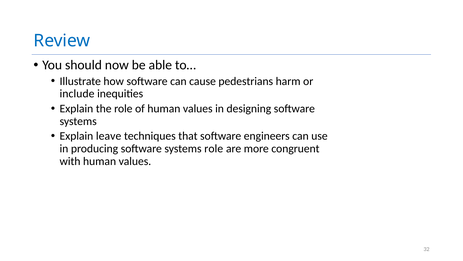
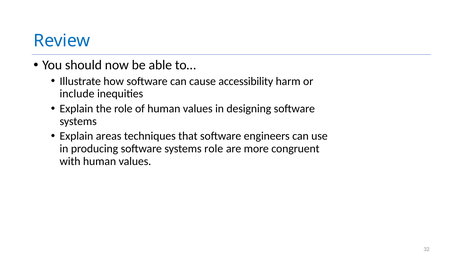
pedestrians: pedestrians -> accessibility (246, 81)
leave: leave -> areas (109, 136)
